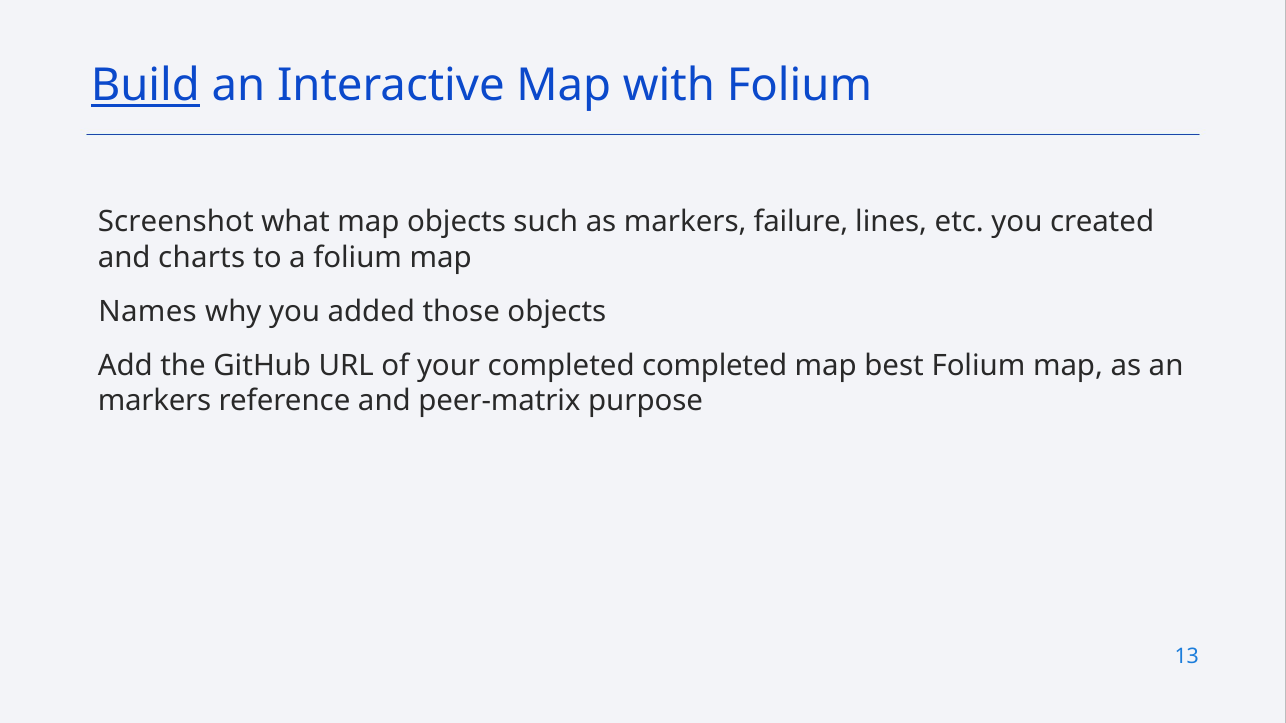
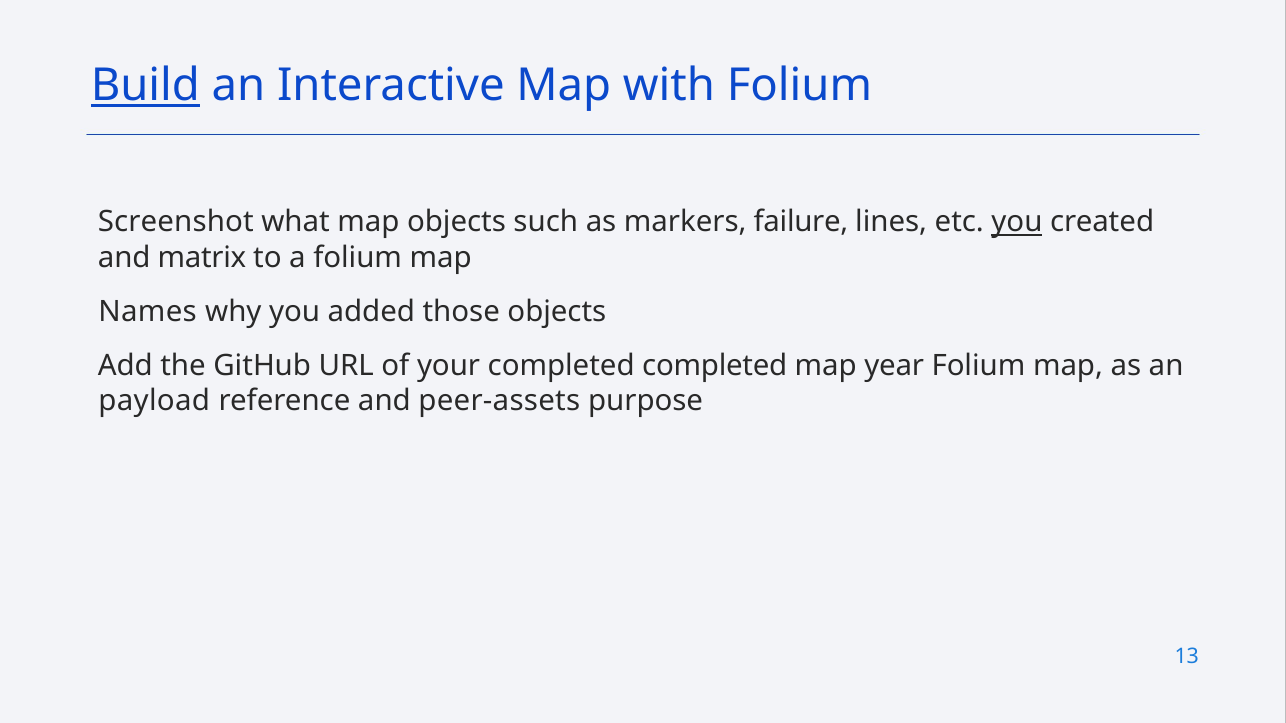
you underline: none -> present (1017, 222)
charts: charts -> matrix (202, 258)
best: best -> year (894, 366)
markers: markers -> payload (154, 401)
peer-matrix: peer-matrix -> peer-assets (499, 401)
